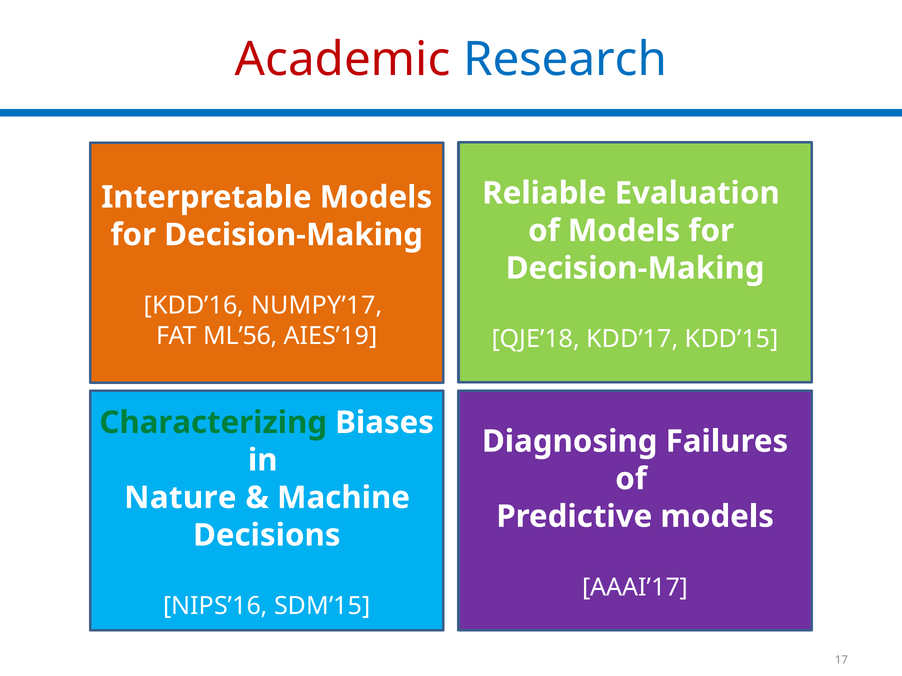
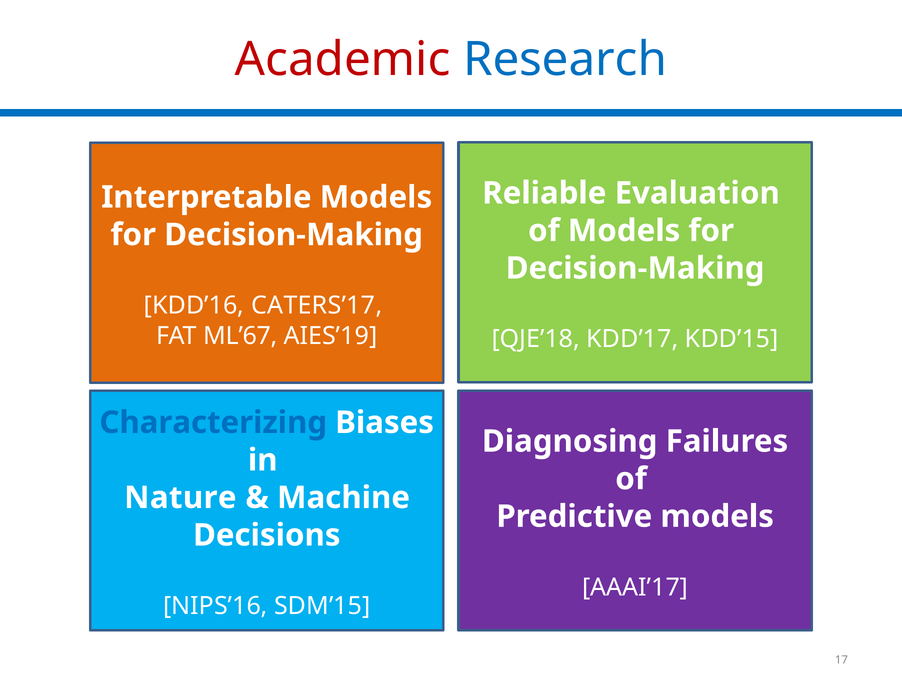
NUMPY’17: NUMPY’17 -> CATERS’17 (317, 306)
ML’56: ML’56 -> ML’67 (240, 336)
Characterizing colour: green -> blue (213, 423)
